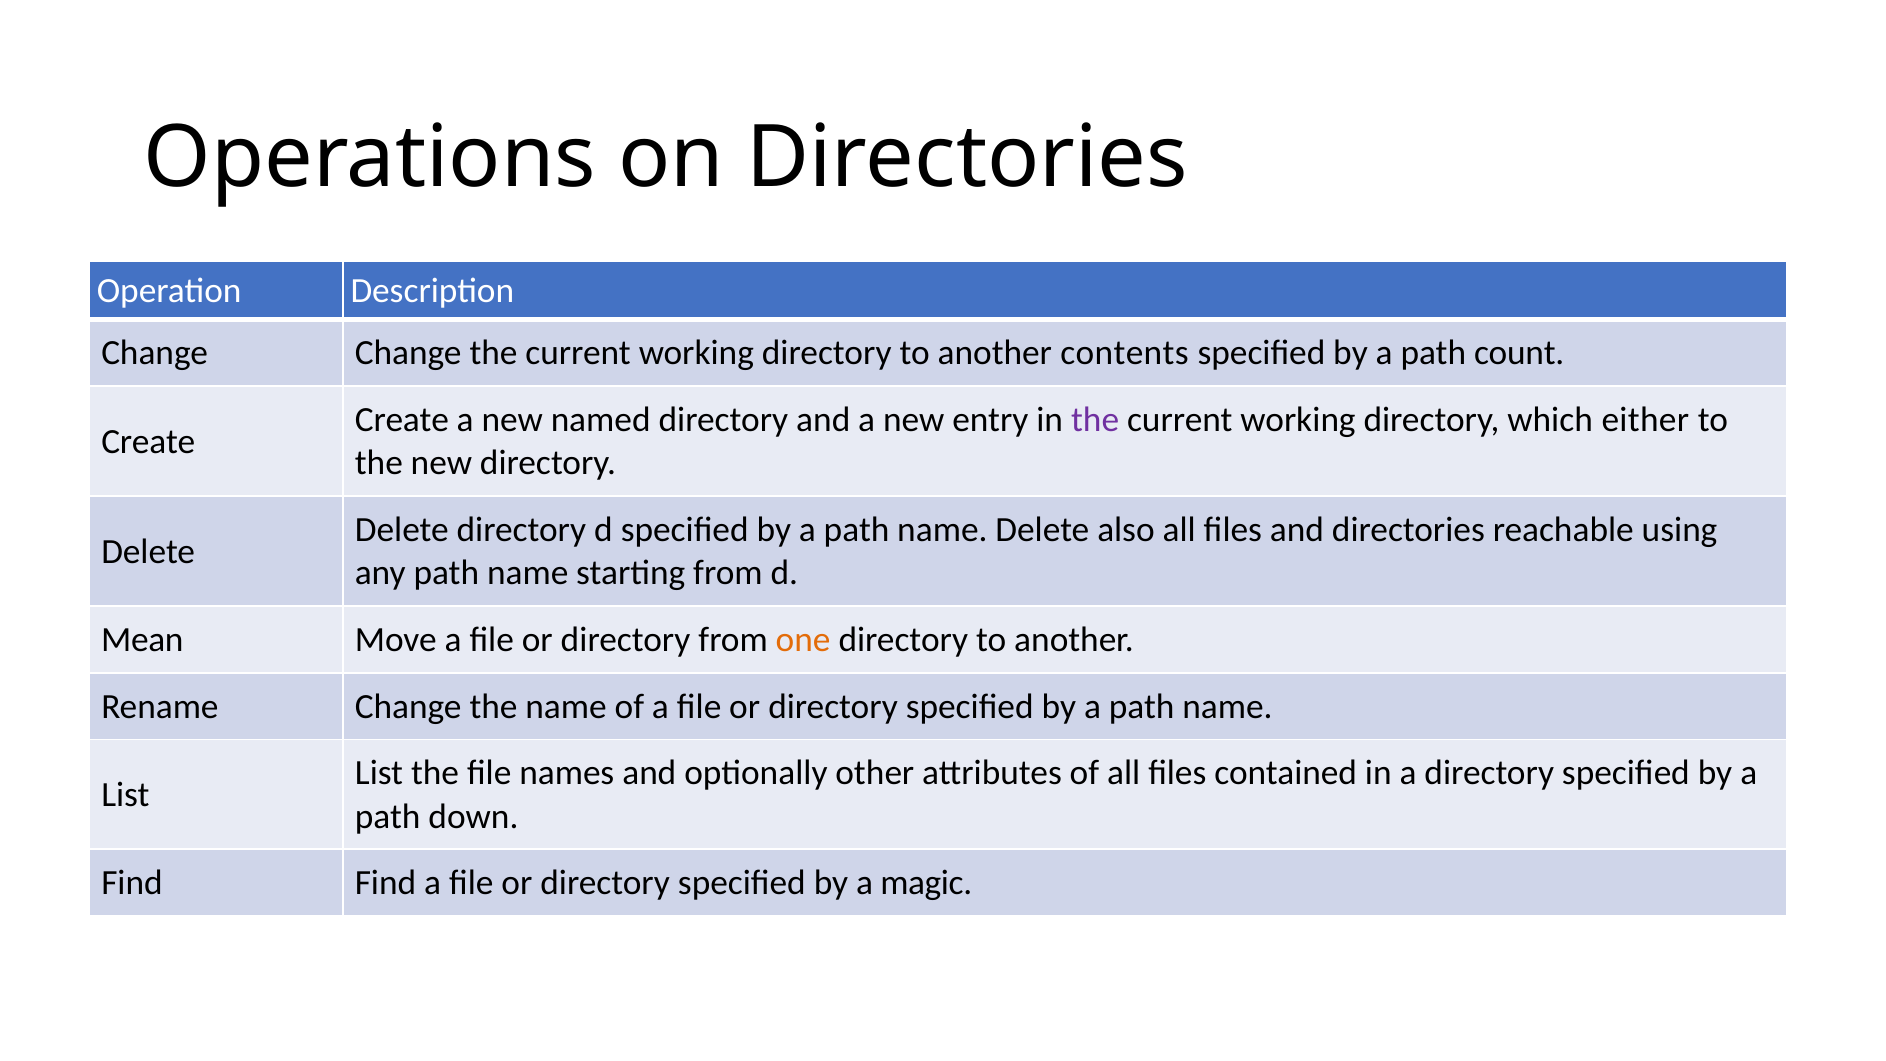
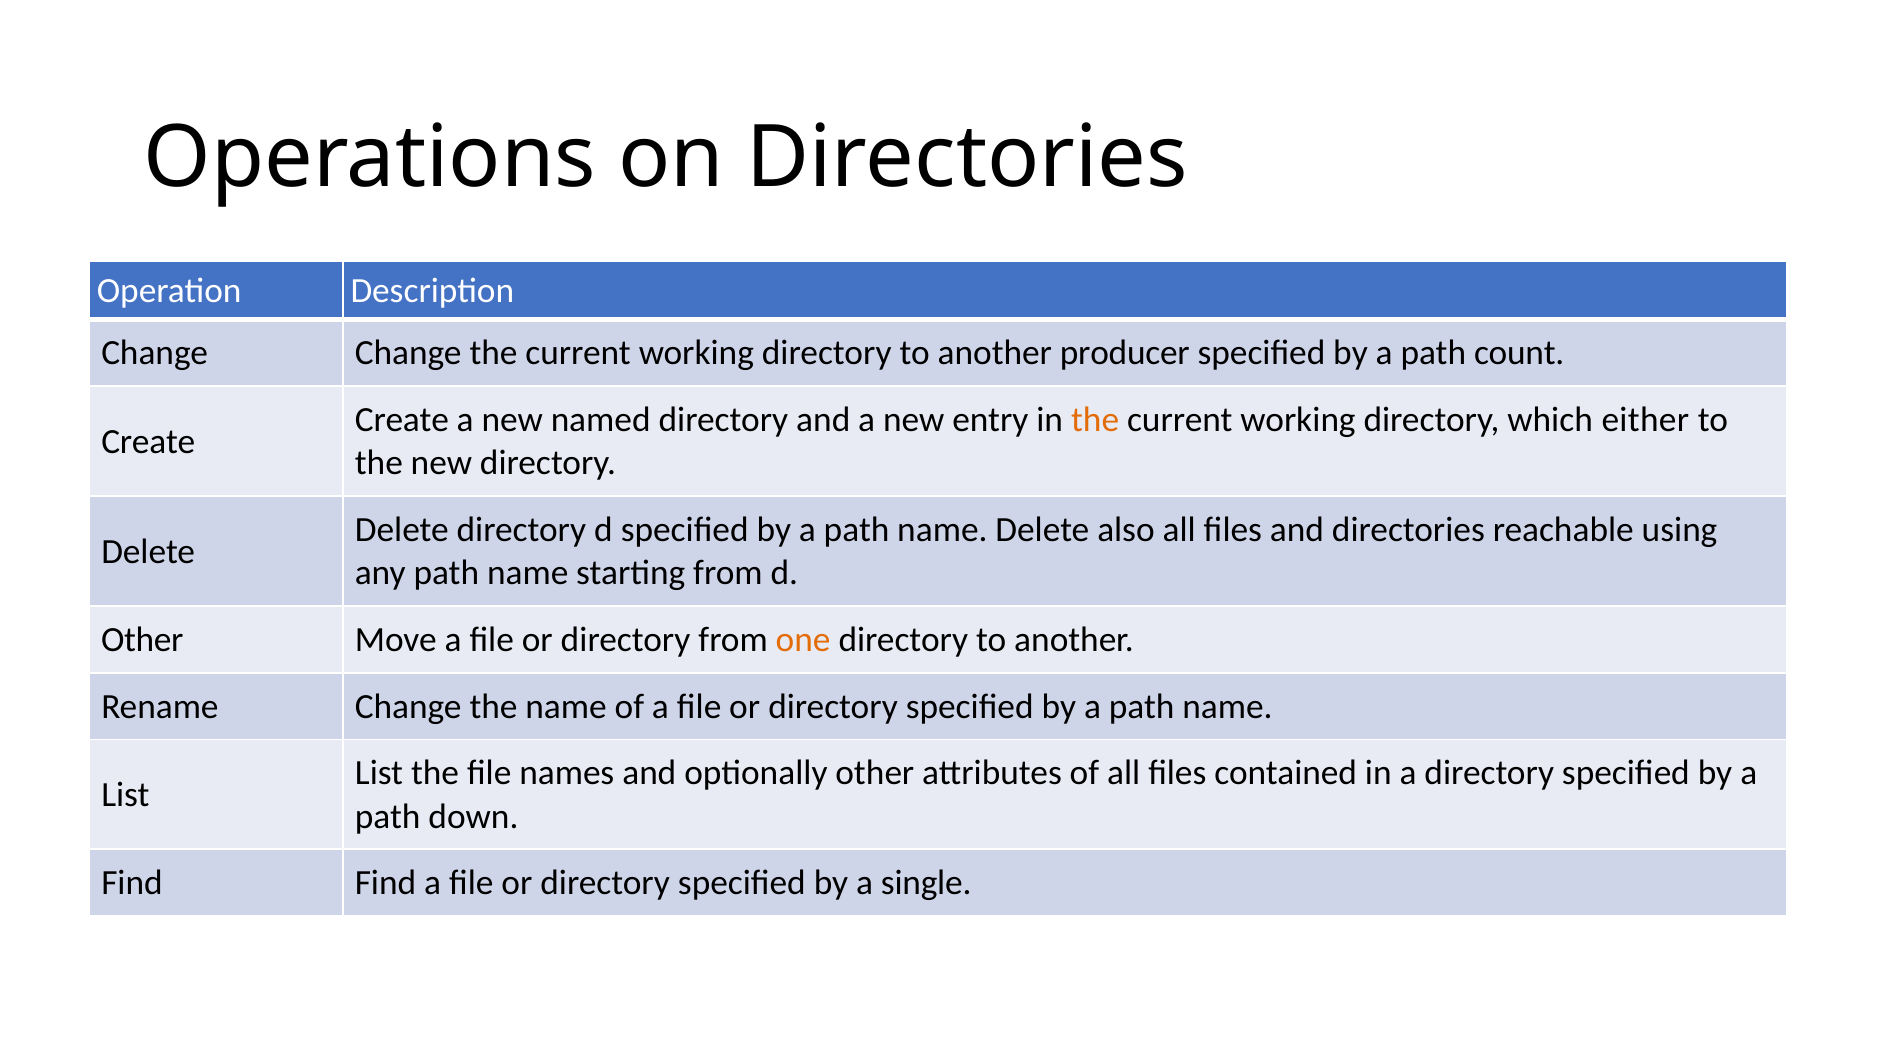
contents: contents -> producer (1125, 353)
the colour: purple -> orange (1095, 420)
Mean: Mean -> Other (142, 640)
magic: magic -> single (926, 883)
